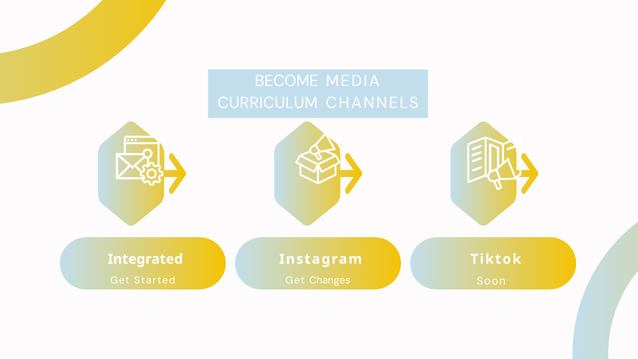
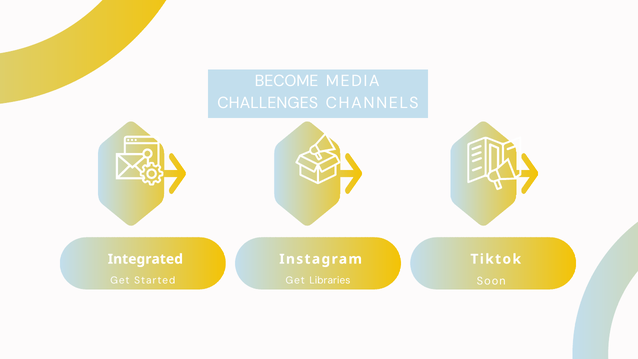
CURRICULUM: CURRICULUM -> CHALLENGES (268, 103)
Changes: Changes -> Libraries (330, 280)
